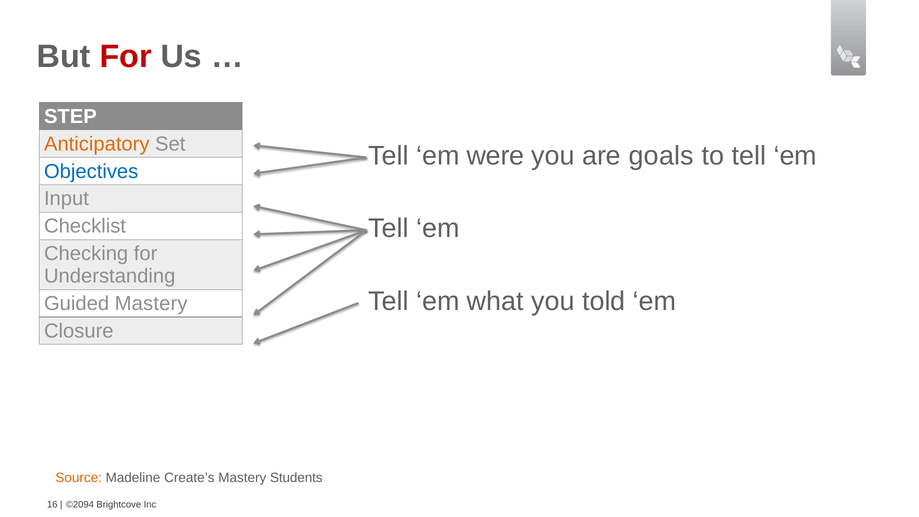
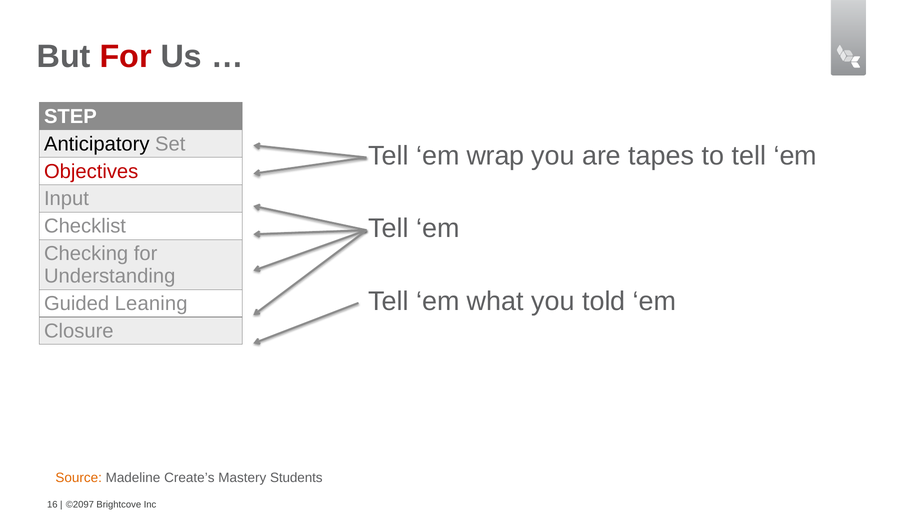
Anticipatory colour: orange -> black (97, 144)
were: were -> wrap (496, 156)
goals: goals -> tapes (661, 156)
Objectives colour: blue -> red (91, 171)
Guided Mastery: Mastery -> Leaning (151, 304)
©2094: ©2094 -> ©2097 (80, 505)
